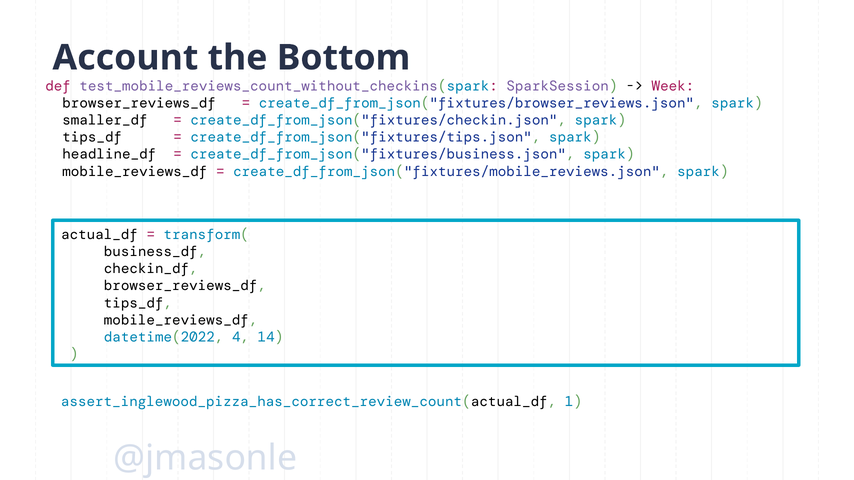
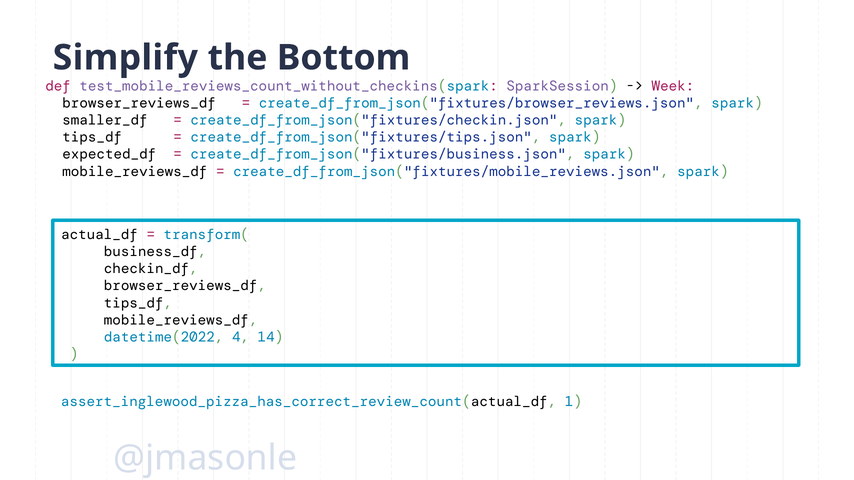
Account: Account -> Simplify (125, 58)
headline_df: headline_df -> expected_df (109, 154)
